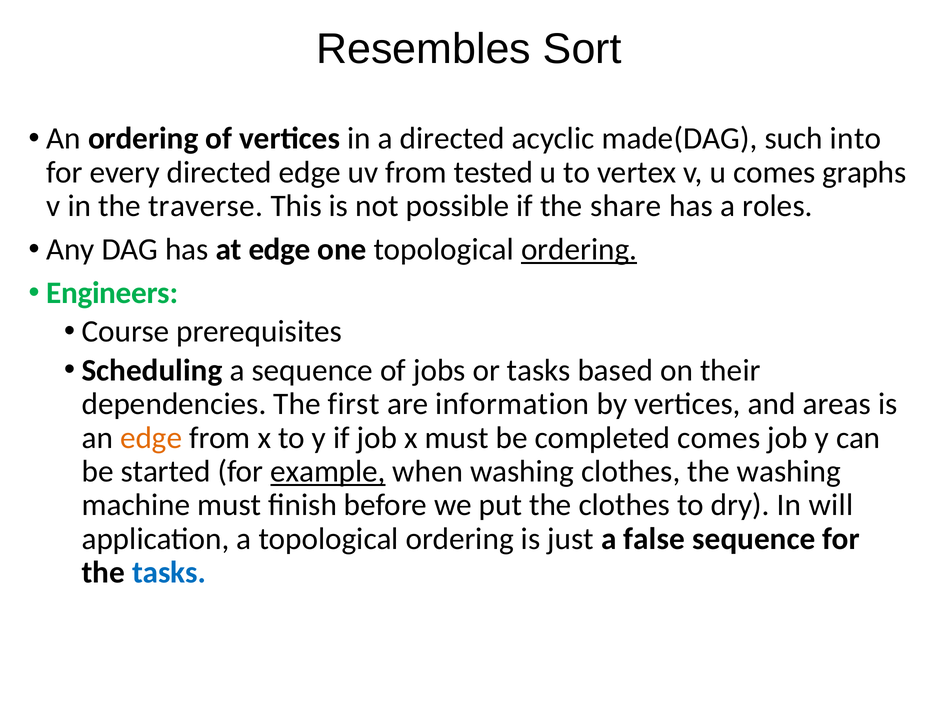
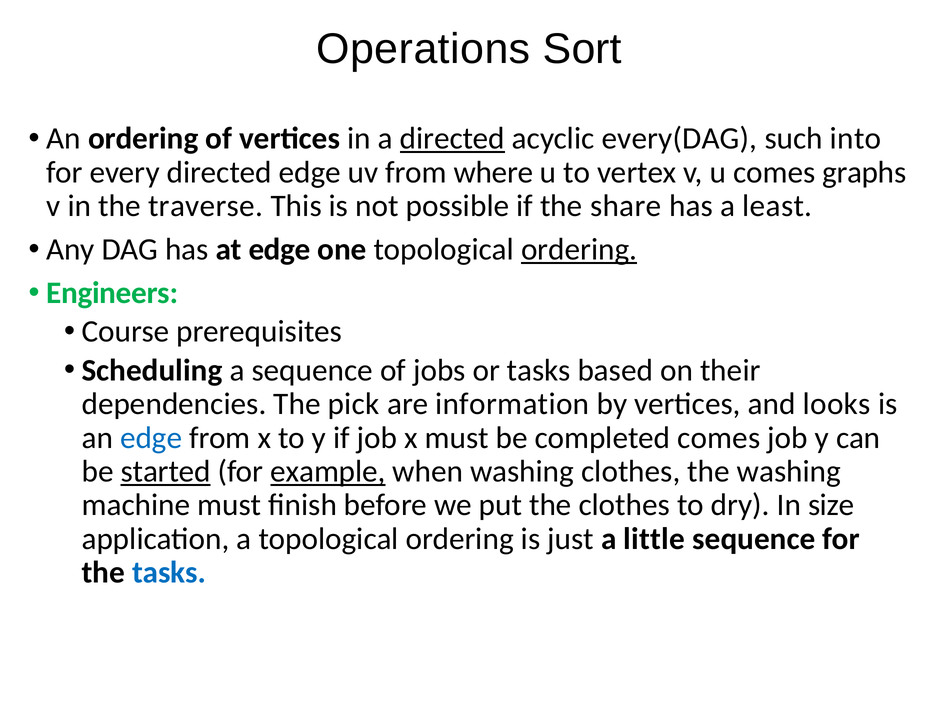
Resembles: Resembles -> Operations (423, 49)
directed underline: none -> present (452, 139)
made(DAG: made(DAG -> every(DAG (679, 139)
tested: tested -> where (494, 172)
roles: roles -> least (777, 206)
first: first -> pick (354, 404)
areas: areas -> looks (837, 404)
edge colour: orange -> blue (151, 438)
started underline: none -> present (166, 472)
will: will -> size (831, 506)
false: false -> little (654, 539)
